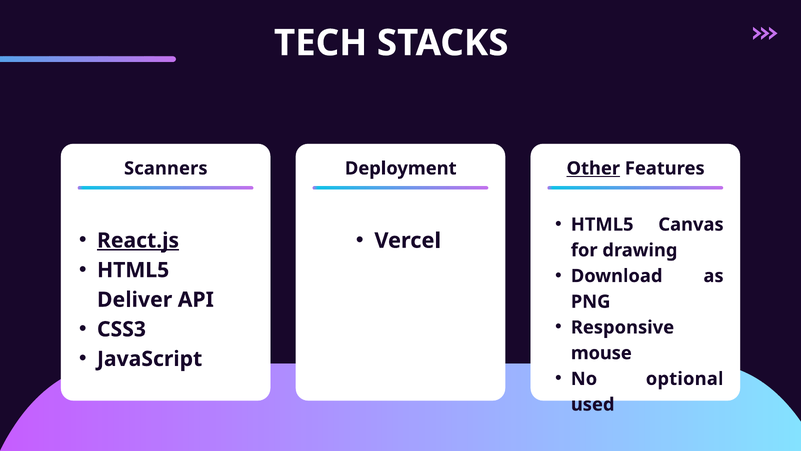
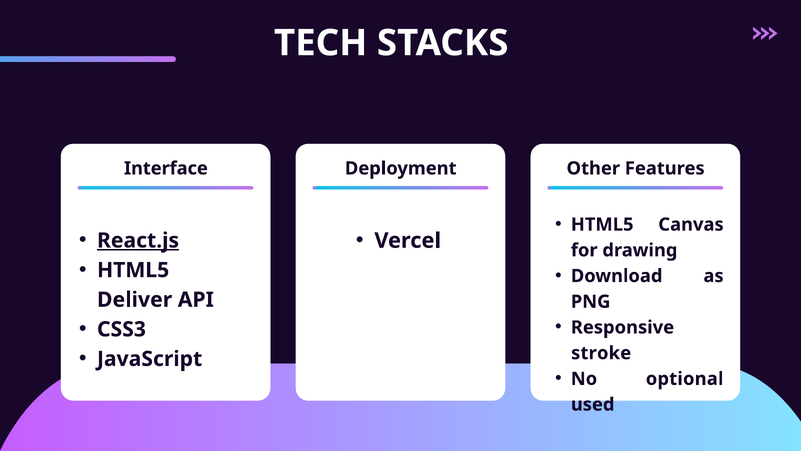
Scanners: Scanners -> Interface (166, 168)
Other underline: present -> none (593, 168)
mouse: mouse -> stroke (601, 353)
